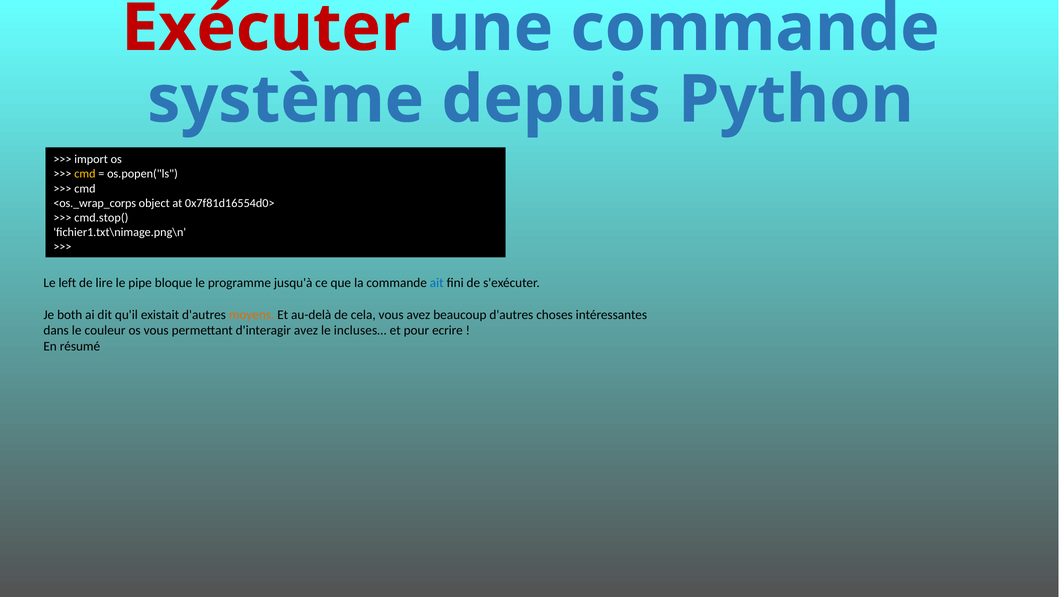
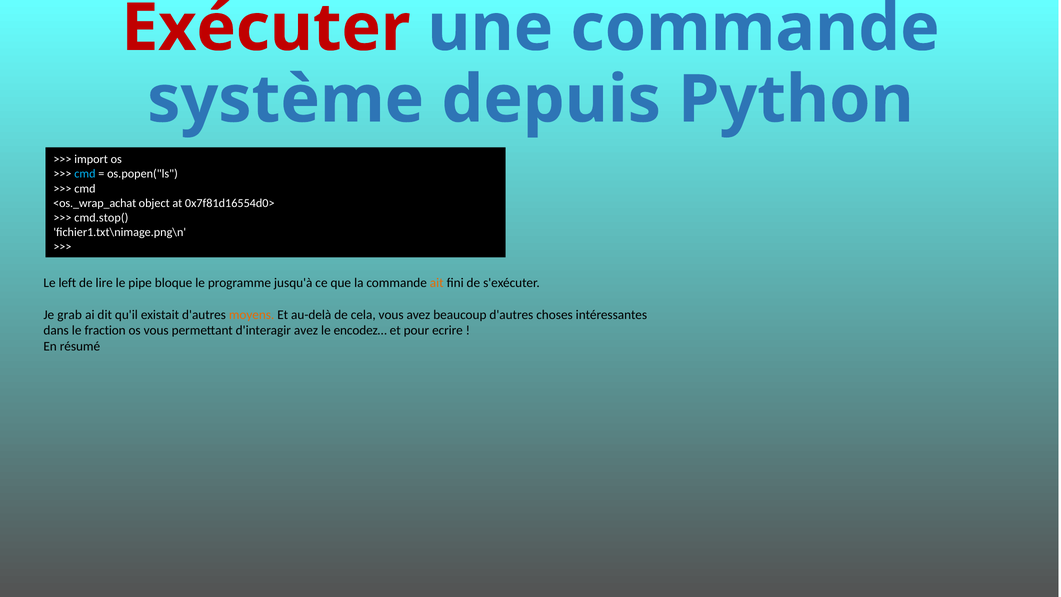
cmd colour: yellow -> light blue (85, 174)
<os._wrap_corps: <os._wrap_corps -> <os._wrap_achat (95, 203)
ait colour: blue -> orange (437, 283)
both: both -> grab (70, 315)
couleur: couleur -> fraction (105, 330)
incluses…: incluses… -> encodez… (360, 330)
